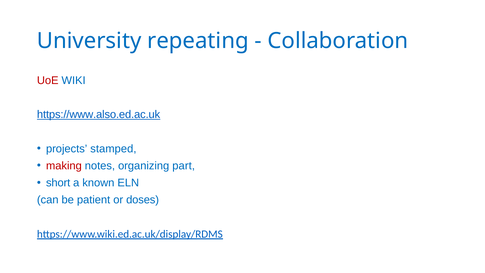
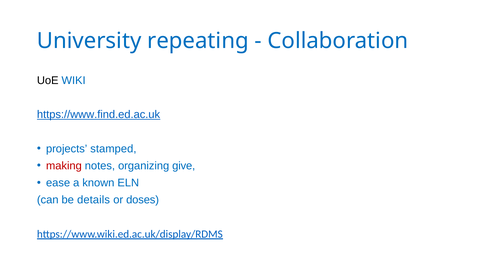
UoE colour: red -> black (48, 80)
https://www.also.ed.ac.uk: https://www.also.ed.ac.uk -> https://www.find.ed.ac.uk (99, 114)
part: part -> give (184, 166)
short: short -> ease (58, 183)
patient: patient -> details (94, 200)
